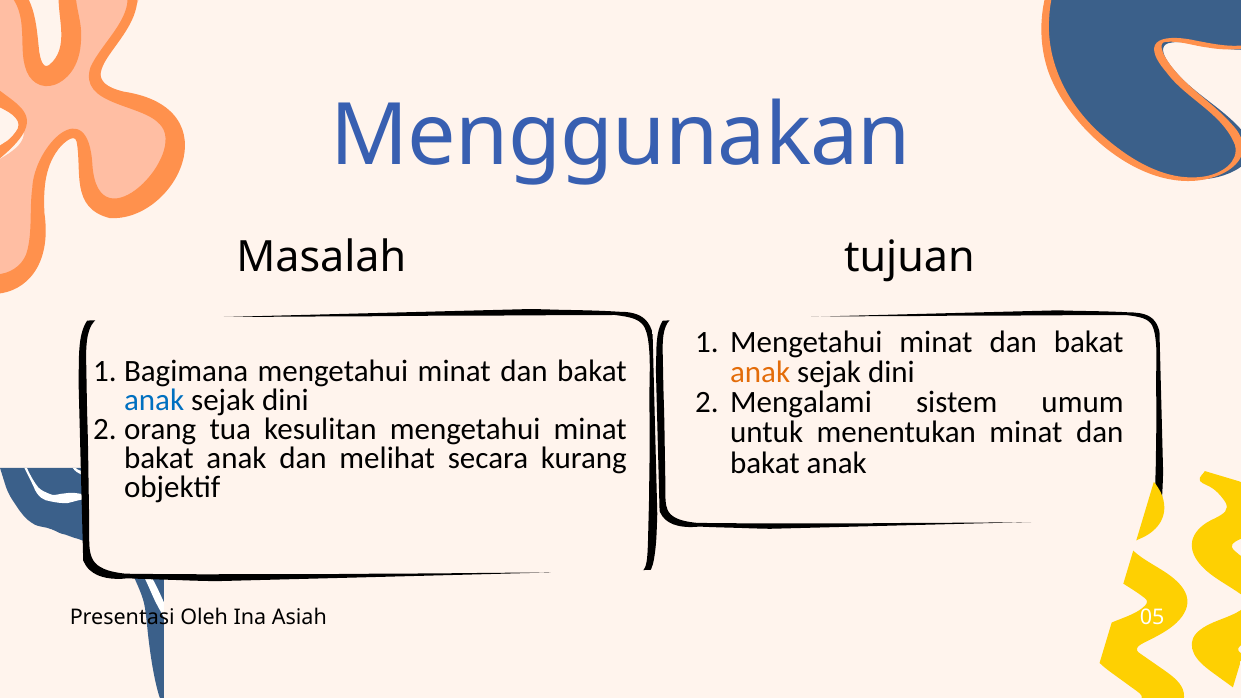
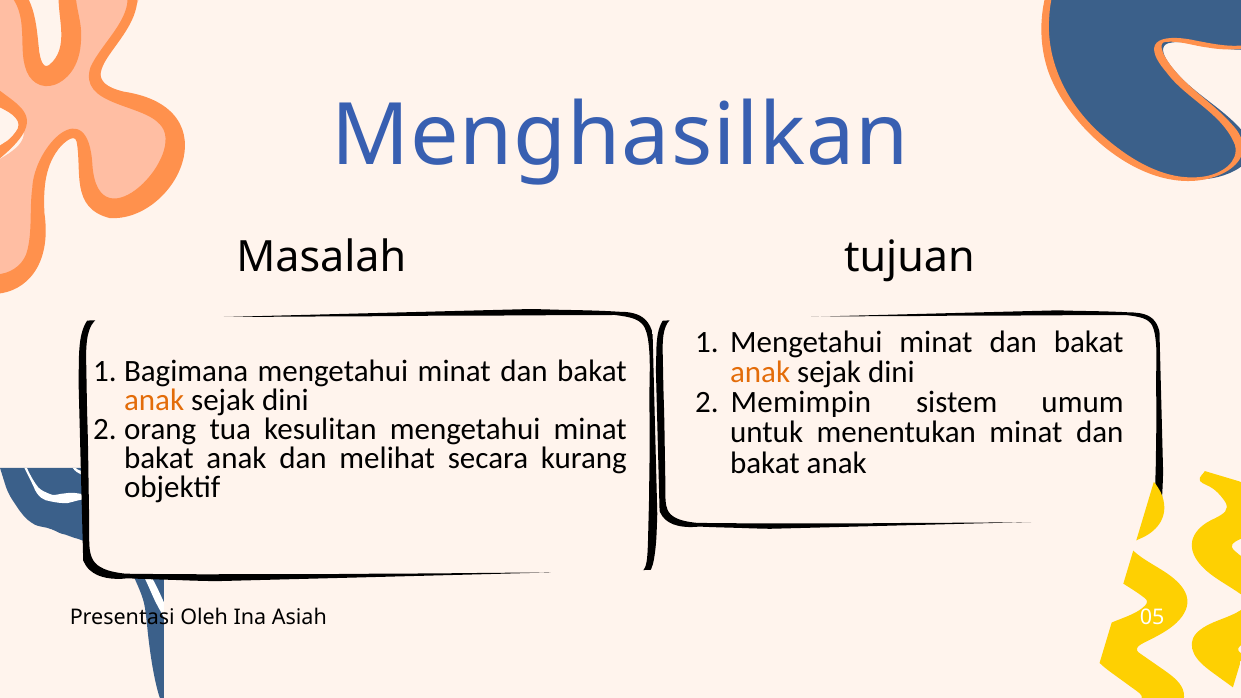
Menggunakan: Menggunakan -> Menghasilkan (620, 136)
anak colour: blue -> orange (154, 400)
Mengalami: Mengalami -> Memimpin (801, 403)
